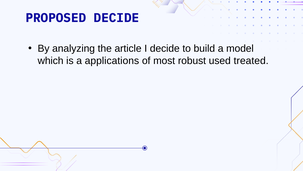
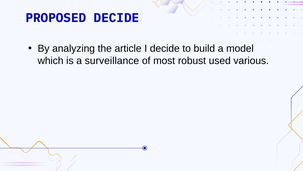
applications: applications -> surveillance (112, 61)
treated: treated -> various (251, 61)
